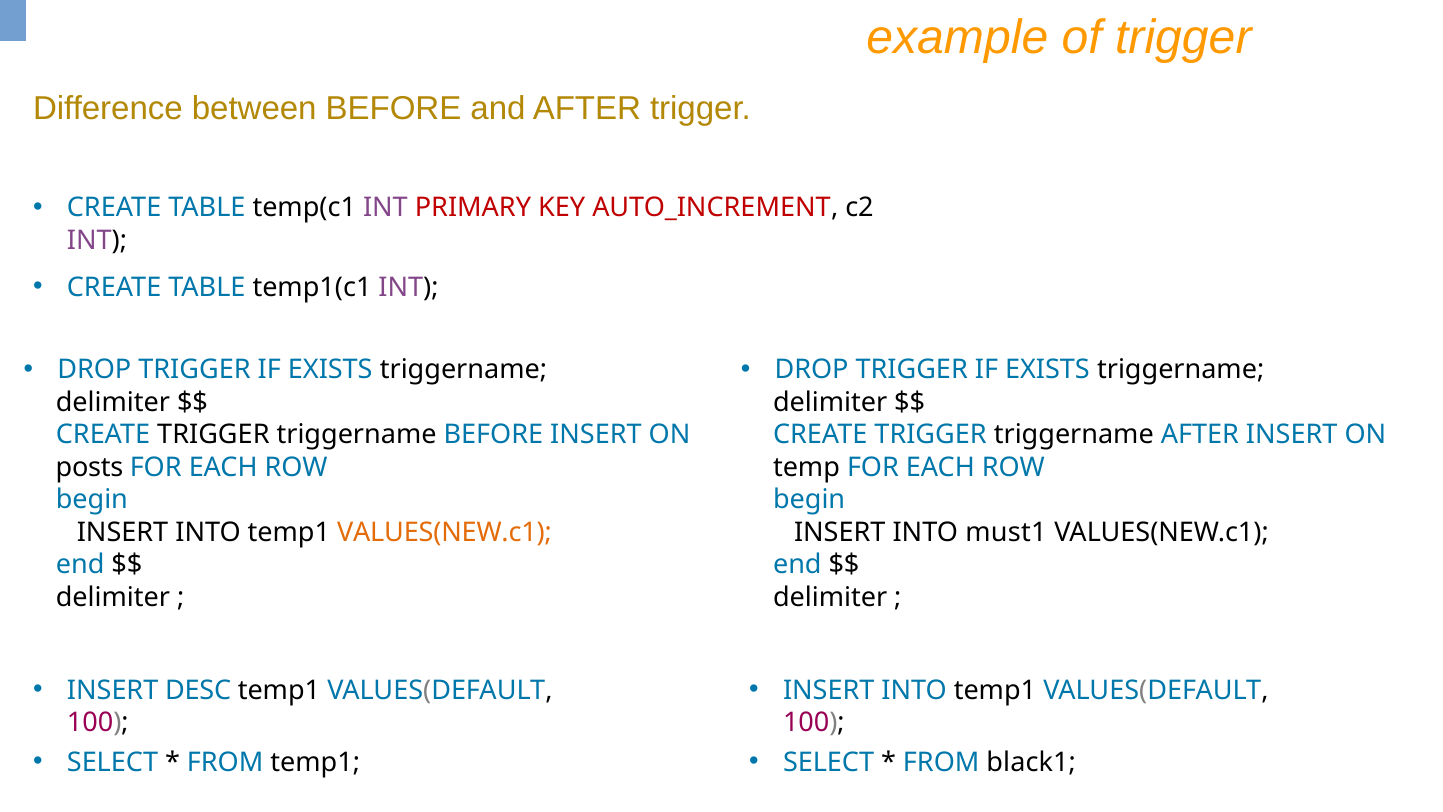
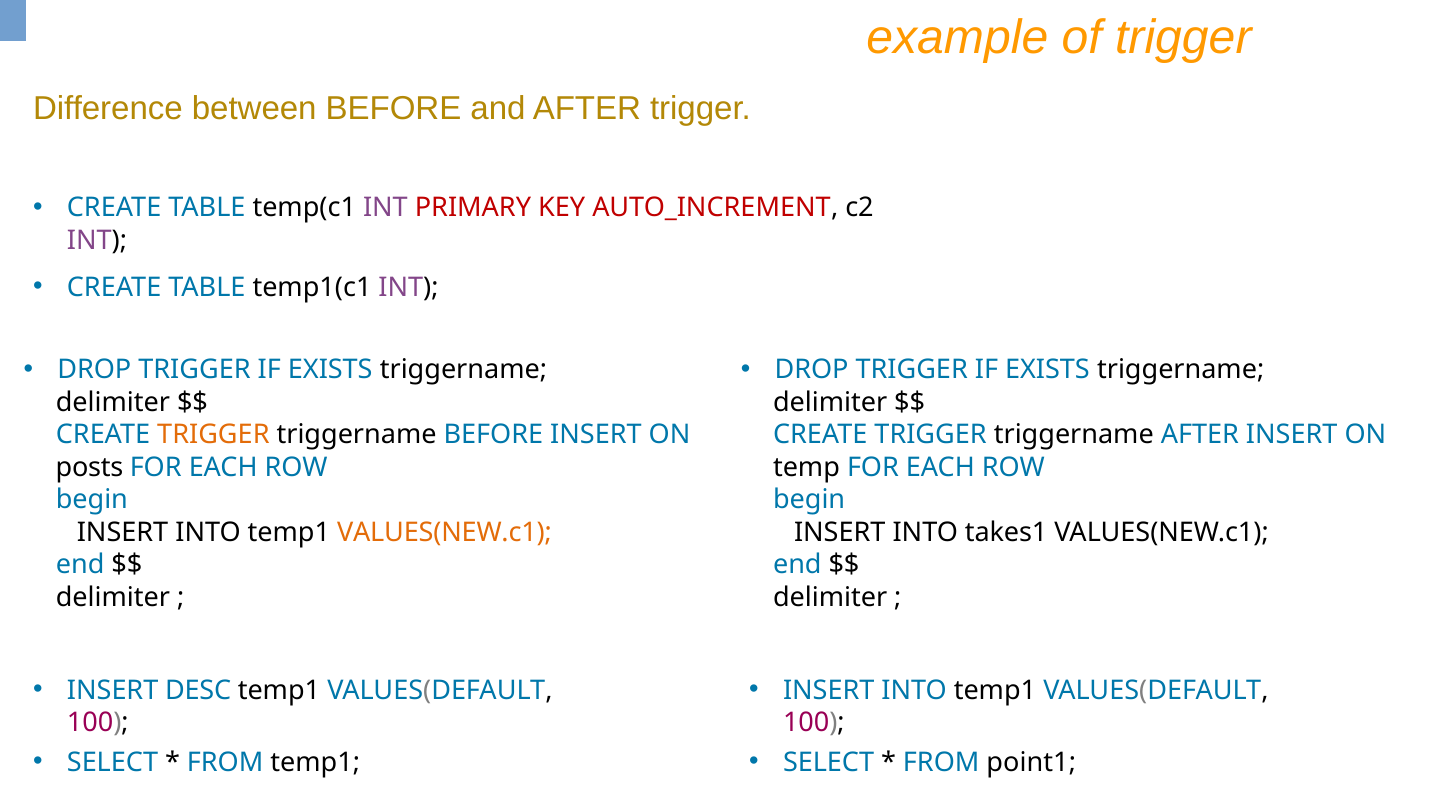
TRIGGER colour: black -> orange (213, 435)
must1: must1 -> takes1 (1006, 532)
black1: black1 -> point1 (1031, 762)
